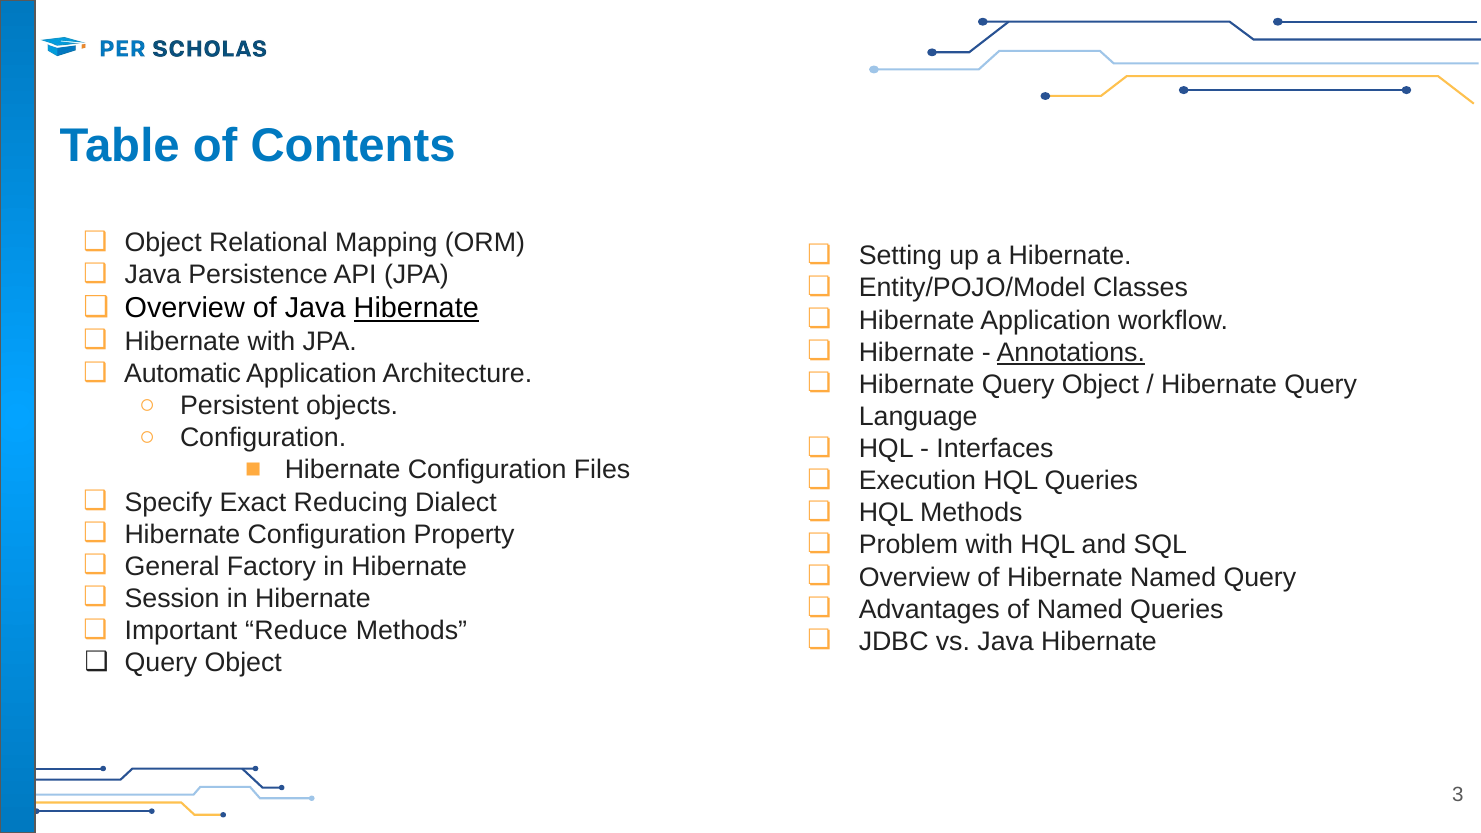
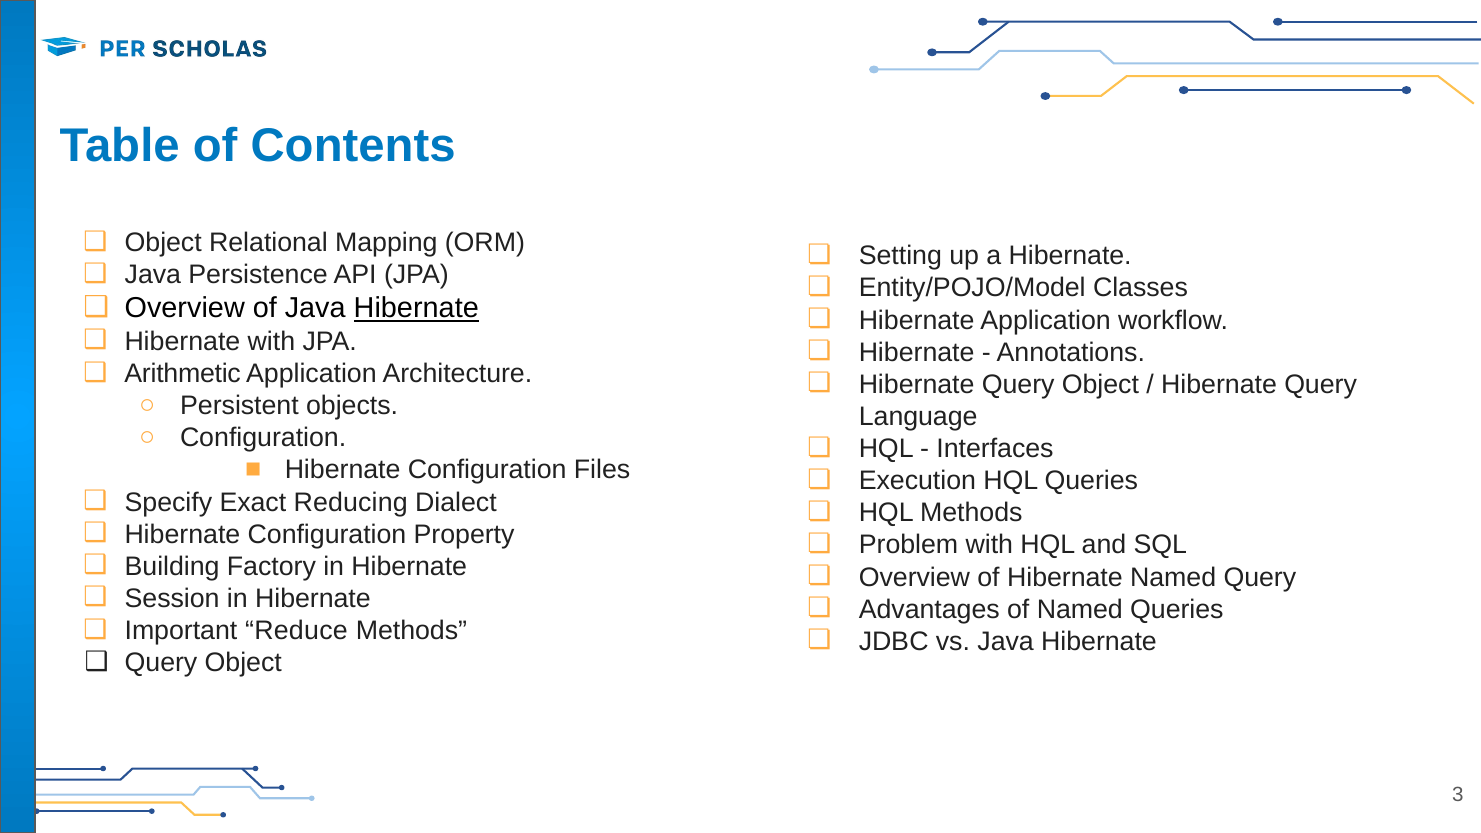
Annotations underline: present -> none (1071, 352)
Automatic: Automatic -> Arithmetic (183, 374)
General: General -> Building (172, 567)
